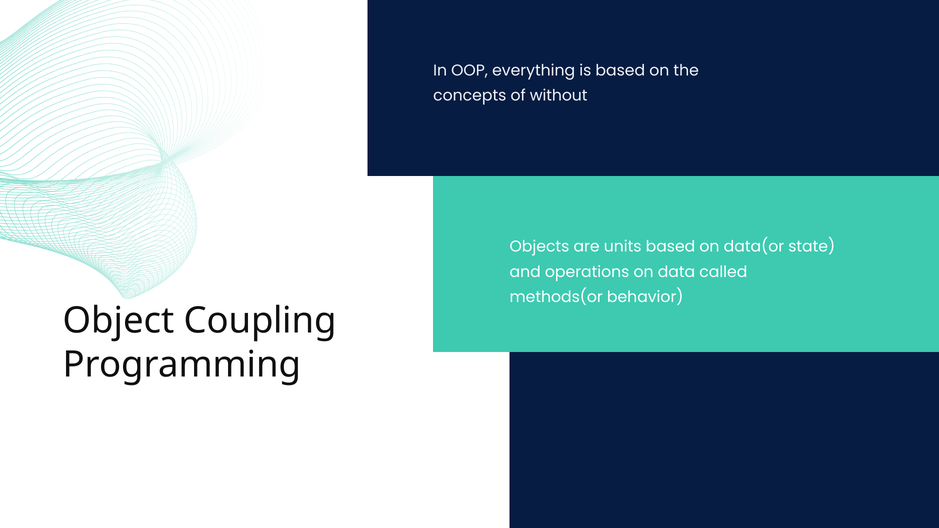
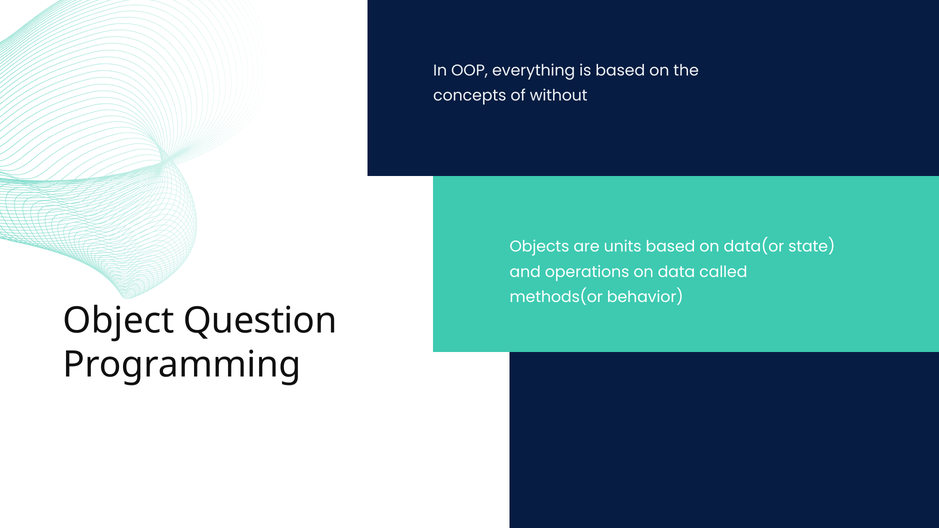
Coupling: Coupling -> Question (260, 321)
